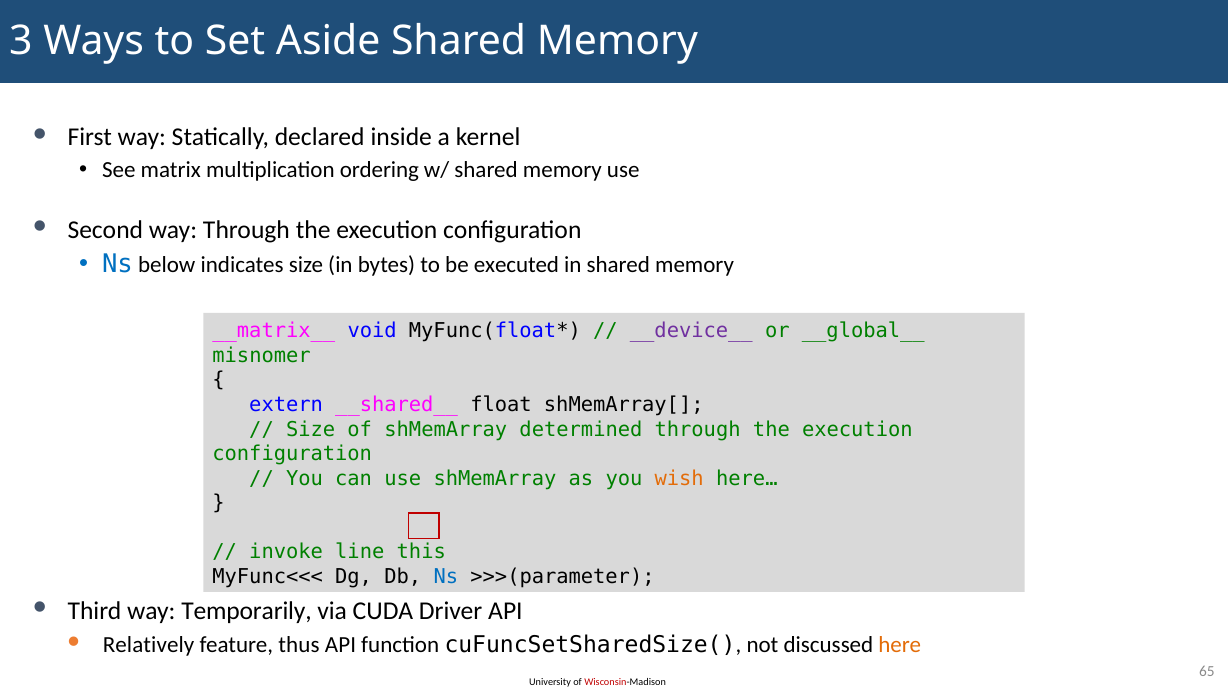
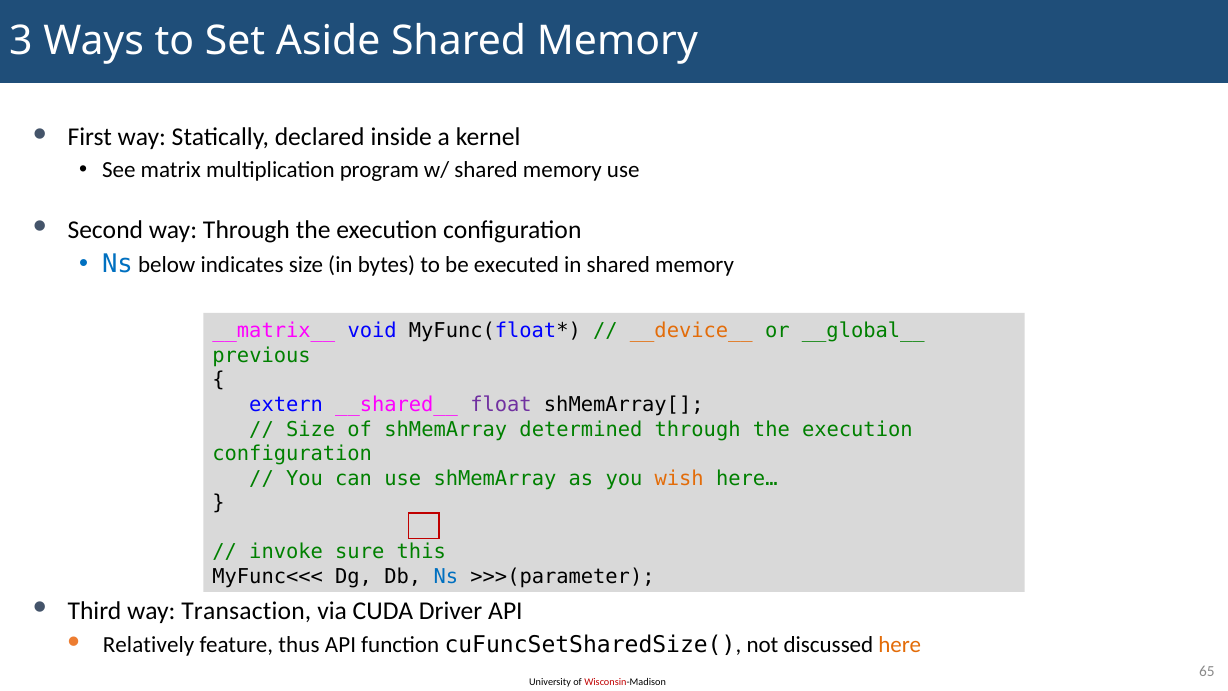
ordering: ordering -> program (379, 170)
__device__ colour: purple -> orange (691, 331)
misnomer: misnomer -> previous (262, 355)
float colour: black -> purple (501, 405)
line: line -> sure (360, 552)
Temporarily: Temporarily -> Transaction (246, 611)
